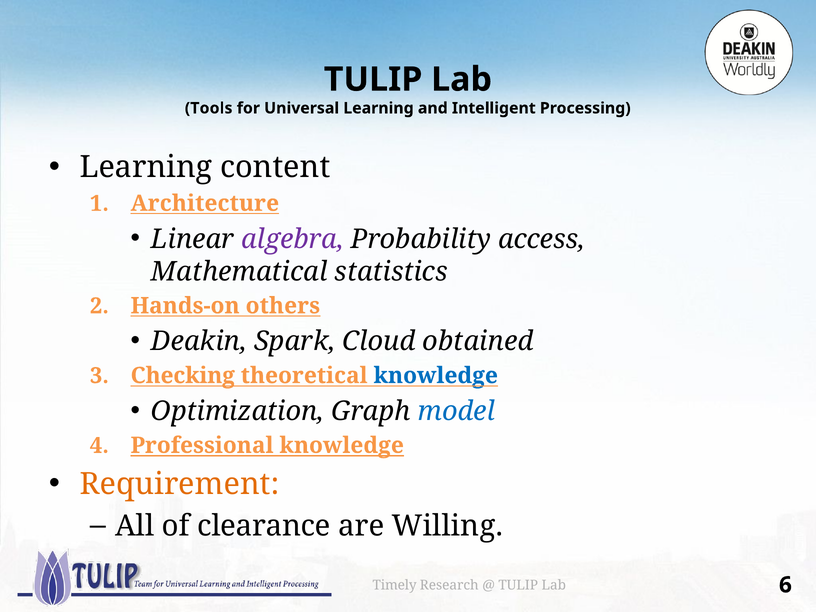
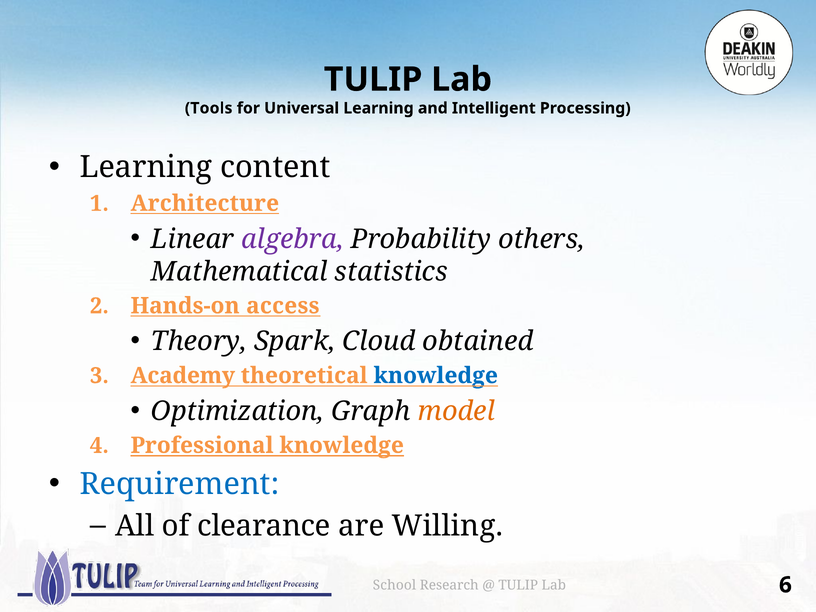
access: access -> others (541, 239)
others: others -> access (283, 306)
Deakin: Deakin -> Theory (199, 341)
Checking: Checking -> Academy (183, 376)
model colour: blue -> orange (456, 411)
Requirement colour: orange -> blue (179, 484)
Timely: Timely -> School (394, 585)
